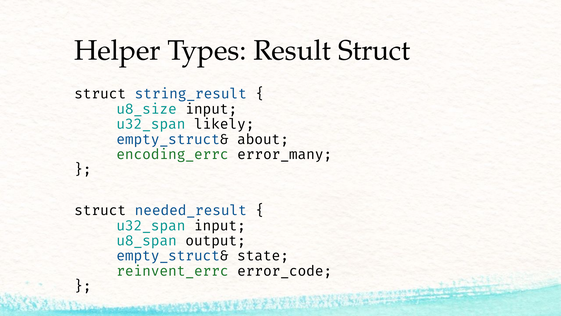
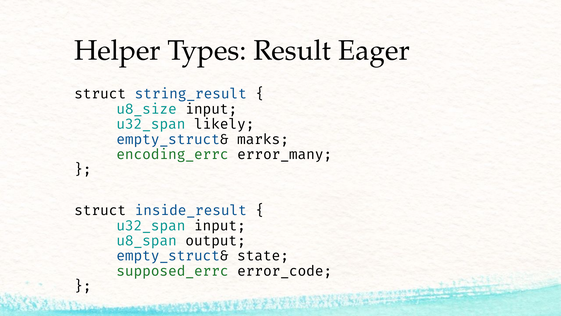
Result Struct: Struct -> Eager (374, 51)
about: about -> marks (263, 139)
needed_result: needed_result -> inside_result (191, 210)
reinvent_errc: reinvent_errc -> supposed_errc (172, 271)
